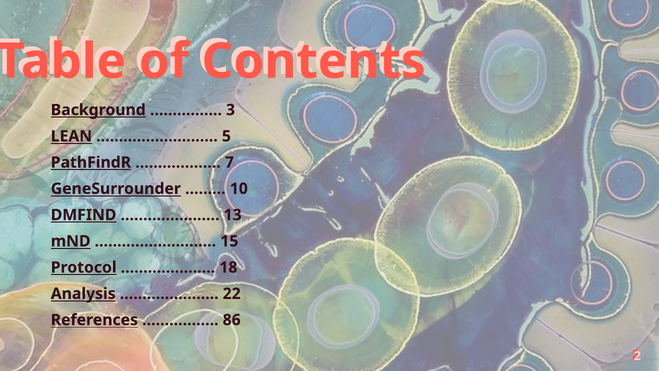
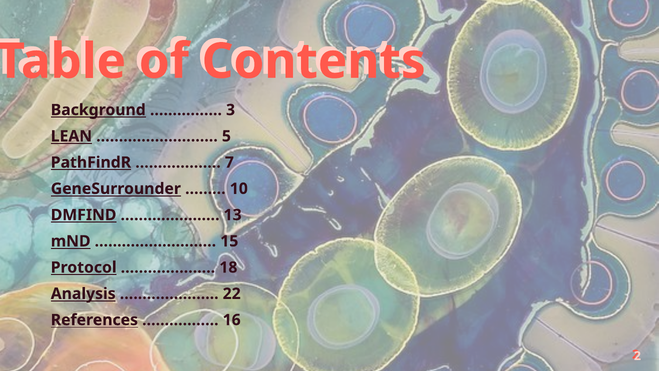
86: 86 -> 16 (232, 320)
